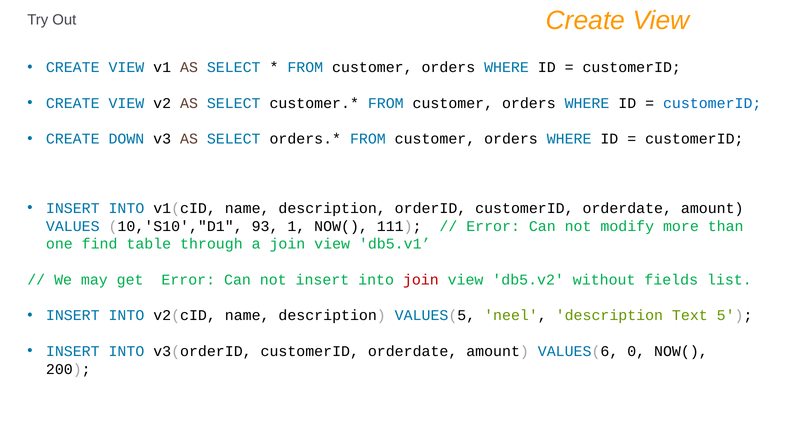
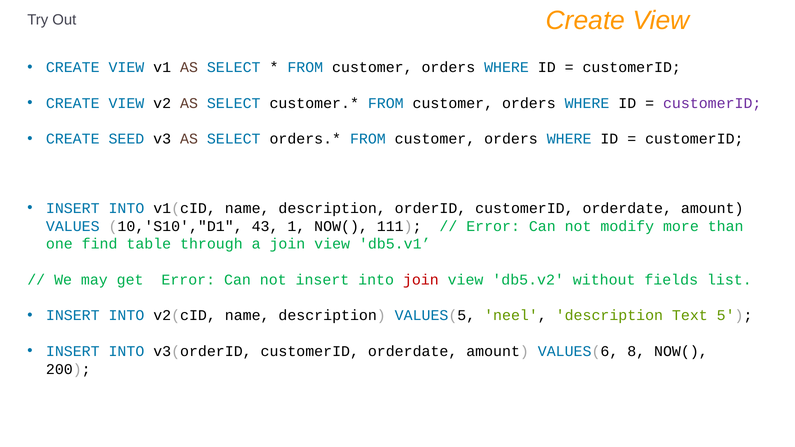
customerID colour: blue -> purple (712, 103)
DOWN: DOWN -> SEED (126, 139)
93: 93 -> 43 (265, 226)
0: 0 -> 8 (636, 351)
